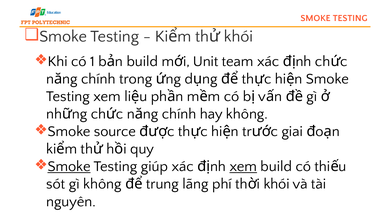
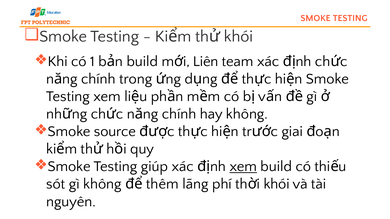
Unit: Unit -> Liên (206, 61)
Smoke underline: present -> none (69, 167)
trung: trung -> thêm (162, 184)
